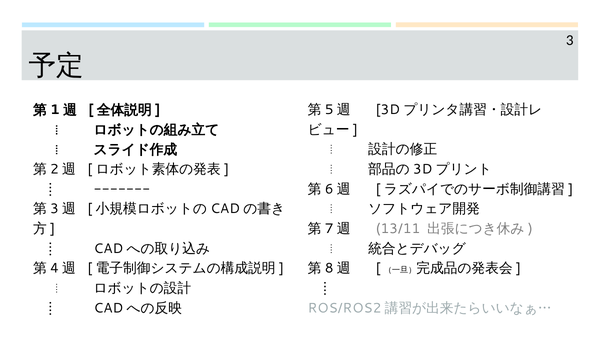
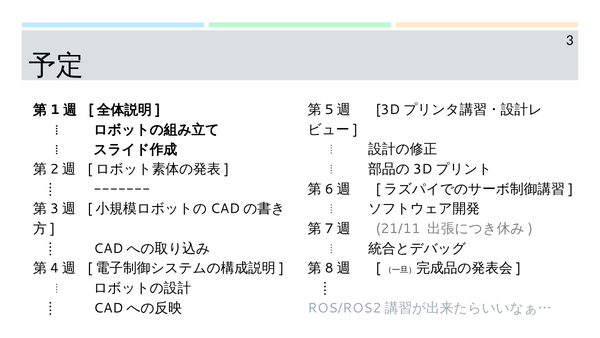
13/11: 13/11 -> 21/11 (398, 228)
